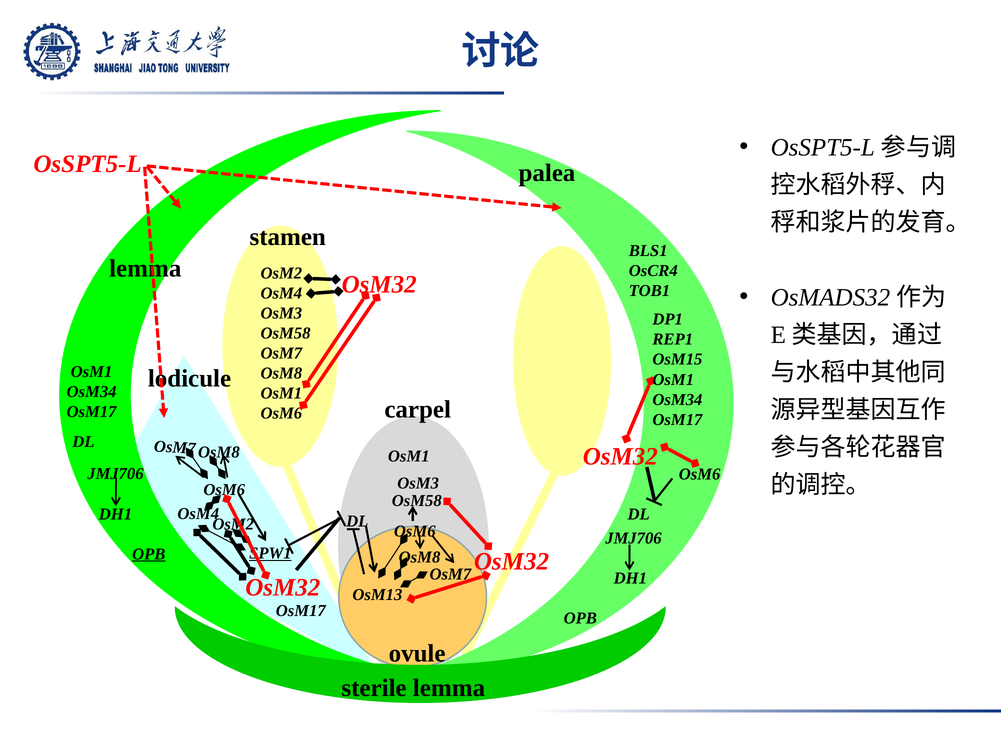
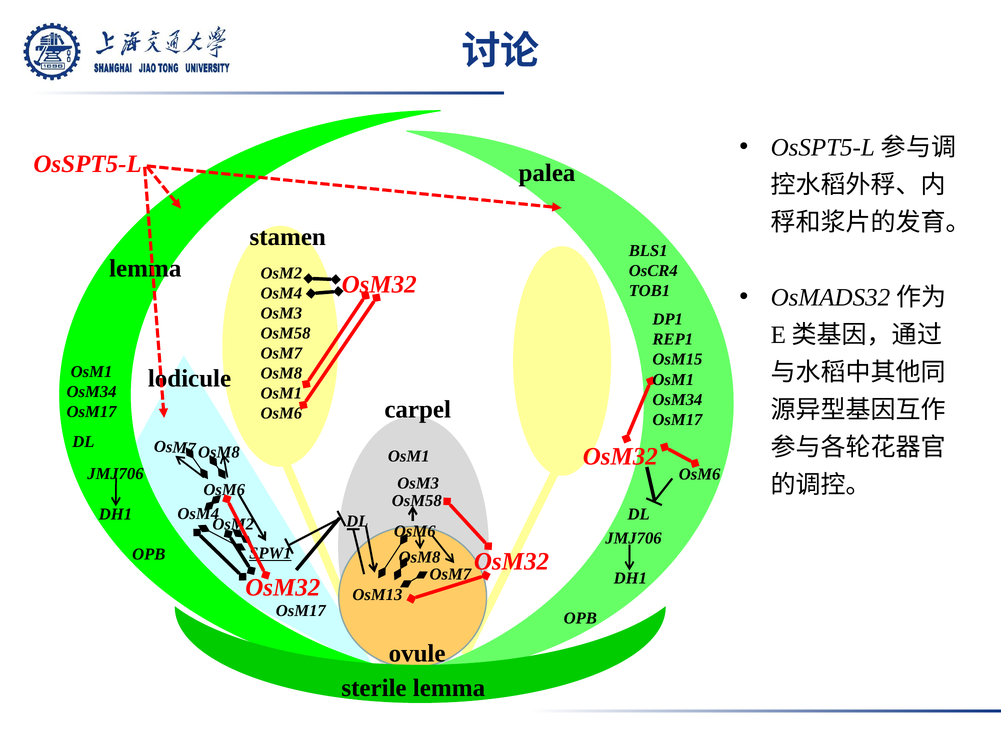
OPB underline: present -> none (149, 554)
